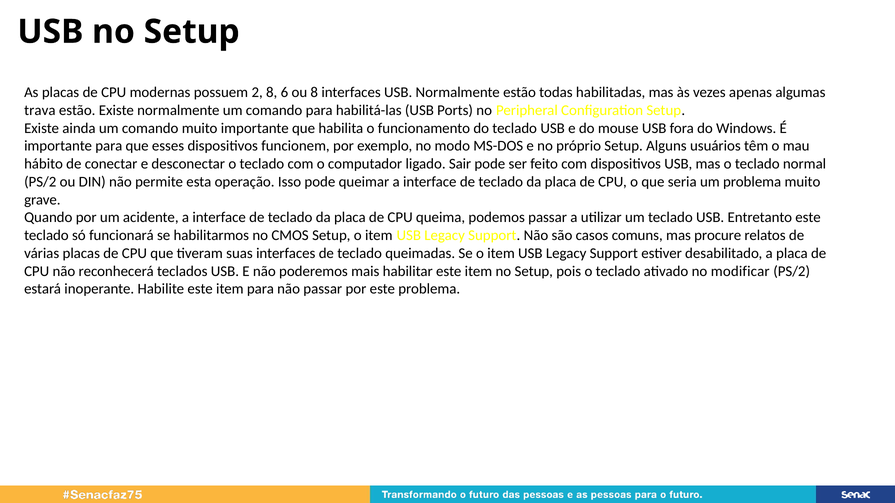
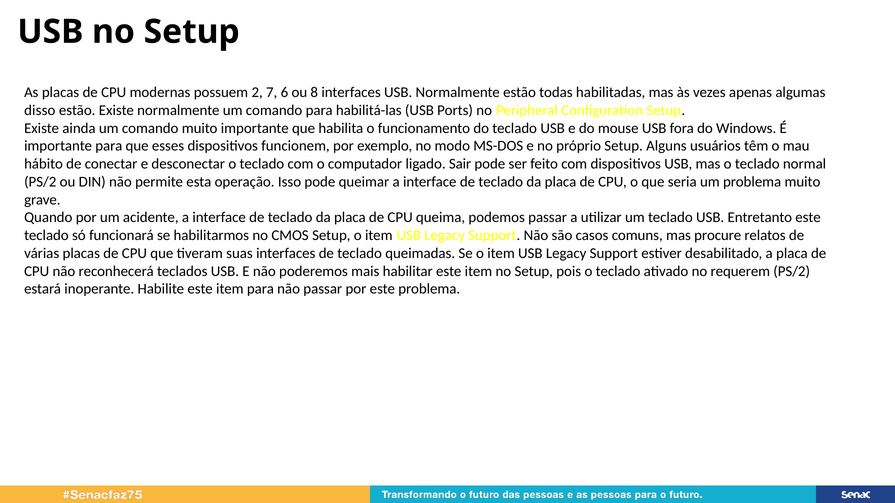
2 8: 8 -> 7 (272, 93)
trava: trava -> disso (40, 110)
modificar: modificar -> requerem (740, 271)
